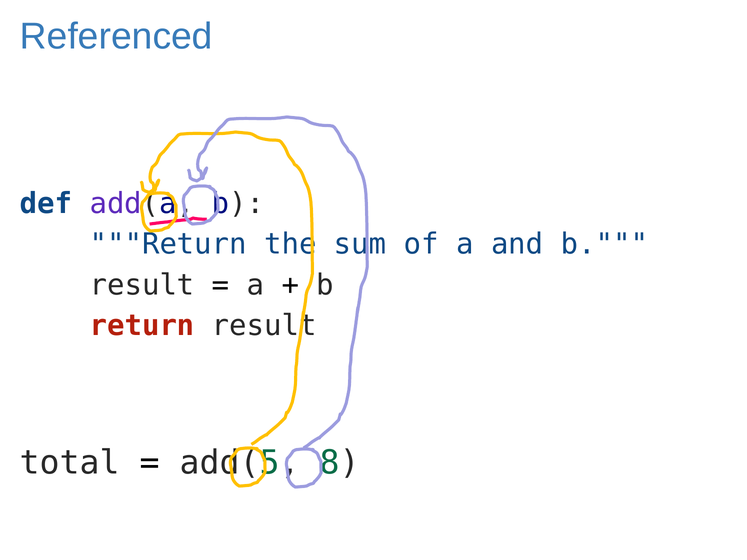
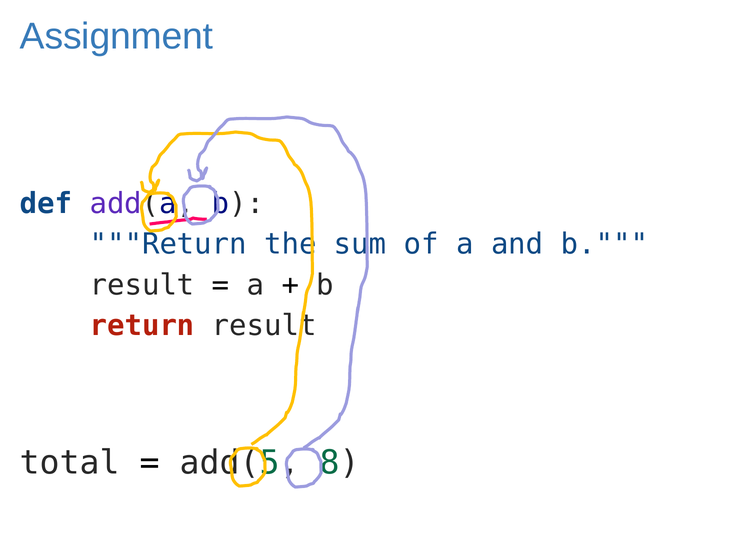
Referenced: Referenced -> Assignment (116, 36)
